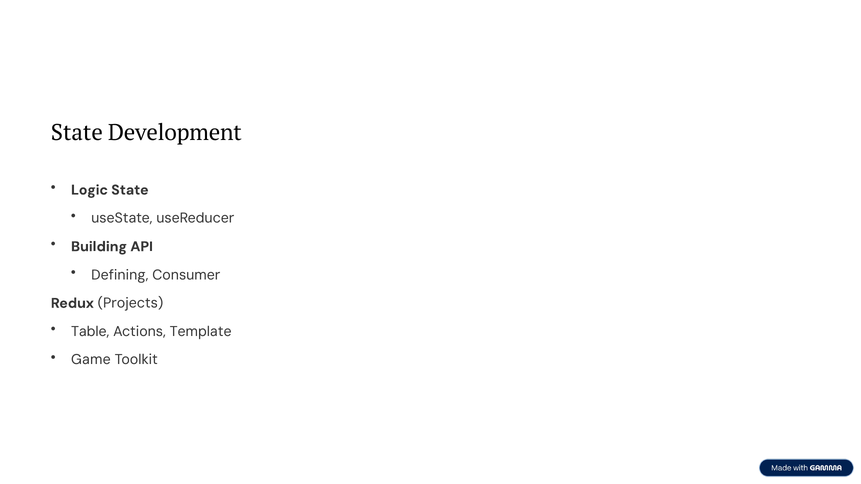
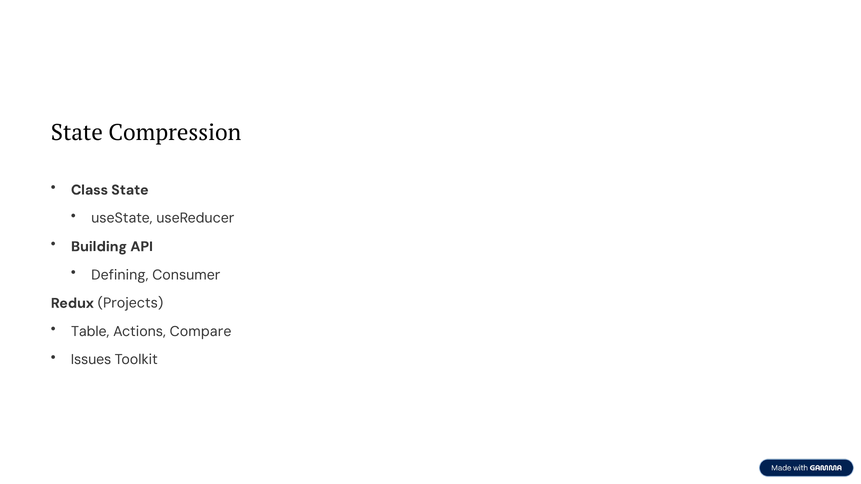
Development: Development -> Compression (175, 133)
Logic: Logic -> Class (90, 190)
Template: Template -> Compare (201, 332)
Game: Game -> Issues (91, 360)
